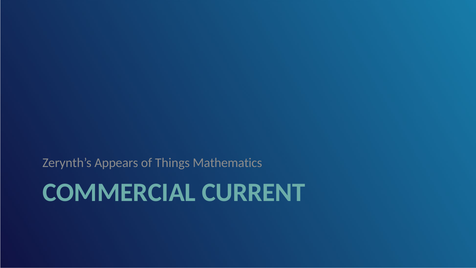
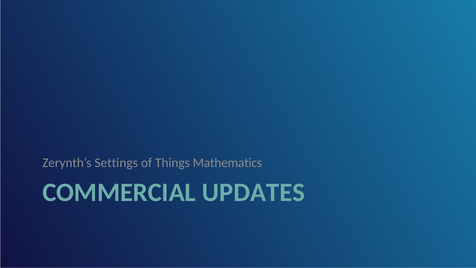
Appears: Appears -> Settings (116, 163)
CURRENT: CURRENT -> UPDATES (253, 192)
